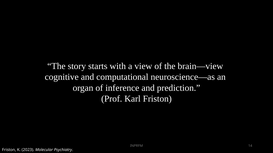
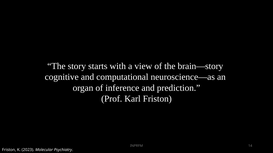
brain—view: brain—view -> brain—story (200, 66)
